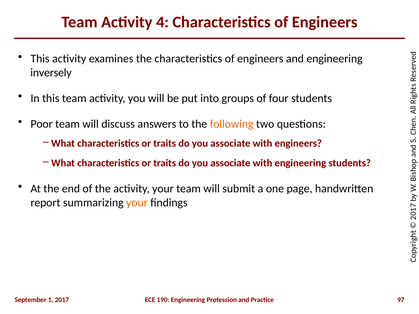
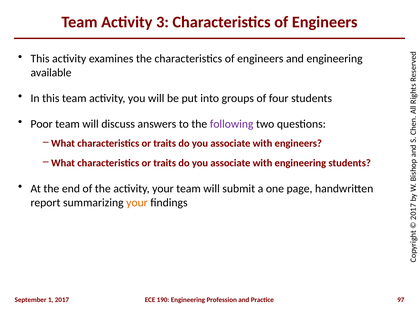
4: 4 -> 3 (162, 22)
inversely: inversely -> available (51, 73)
following colour: orange -> purple (232, 124)
